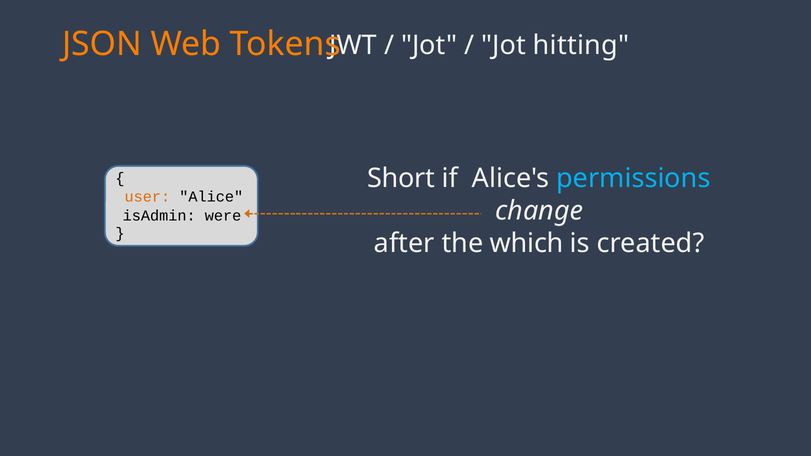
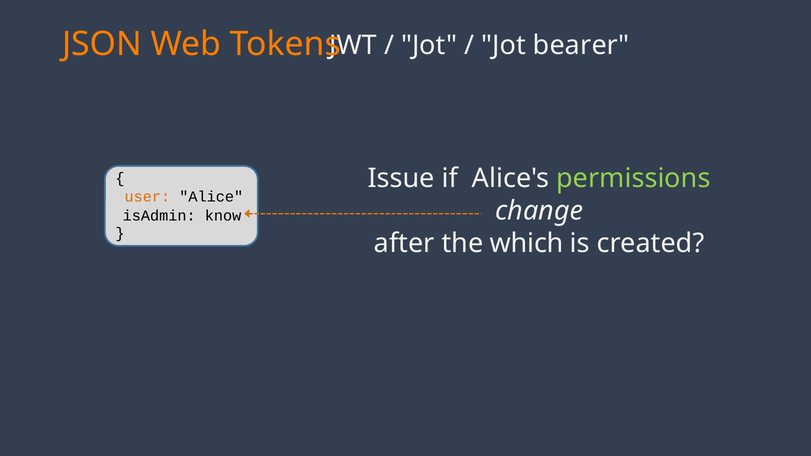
hitting: hitting -> bearer (581, 45)
Short: Short -> Issue (401, 178)
permissions colour: light blue -> light green (633, 178)
were: were -> know (223, 216)
